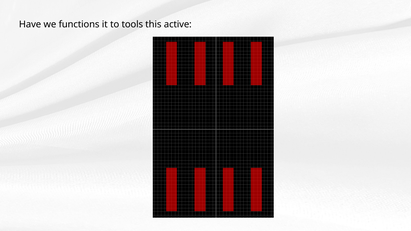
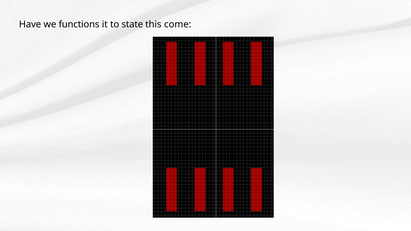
tools: tools -> state (132, 25)
active: active -> come (178, 25)
